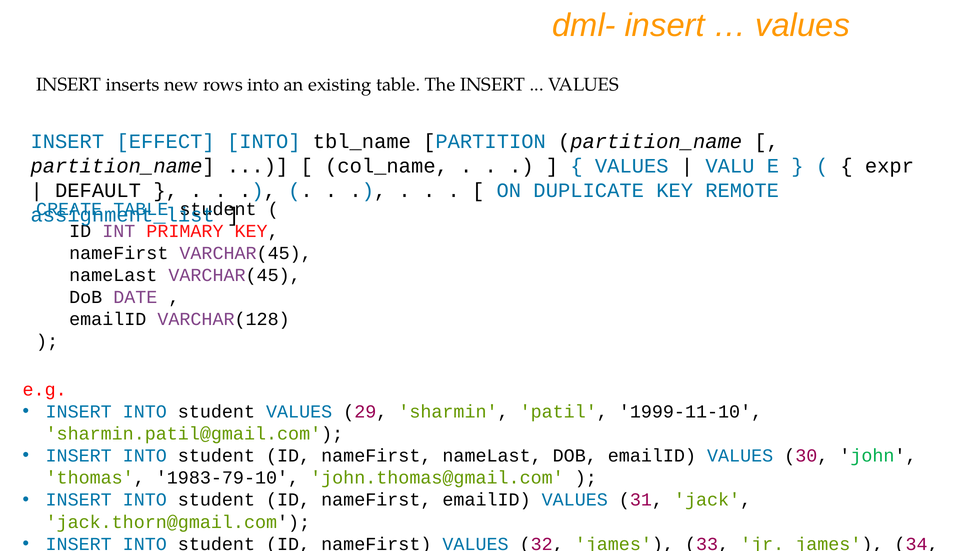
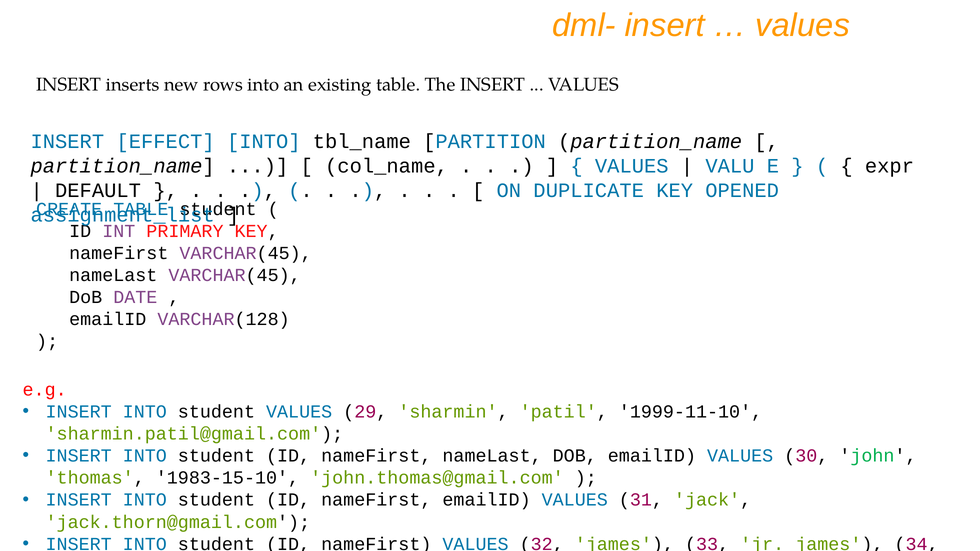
REMOTE: REMOTE -> OPENED (742, 190)
1983-79-10: 1983-79-10 -> 1983-15-10 (227, 478)
